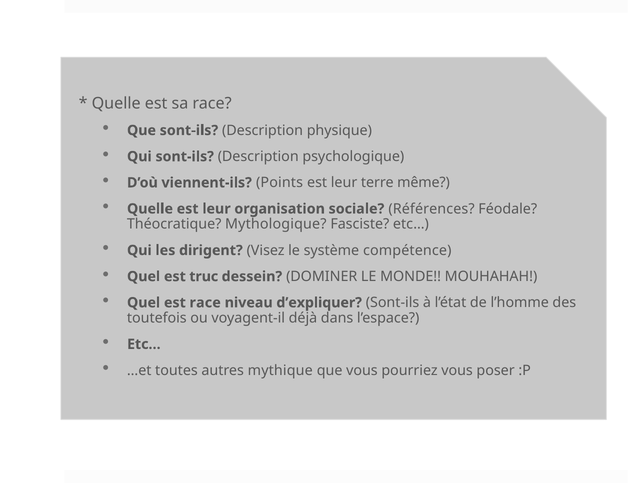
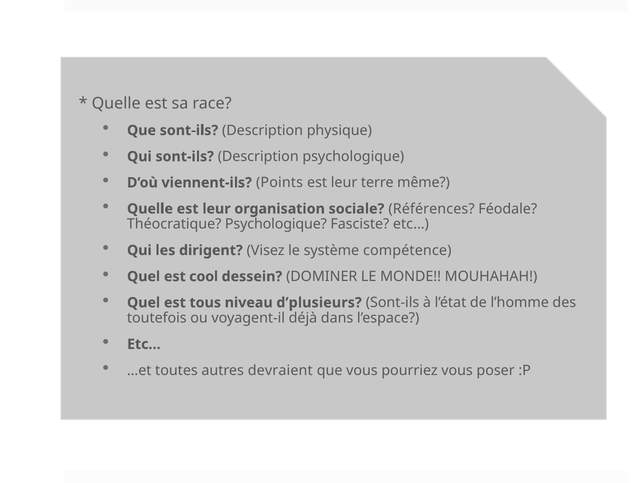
Théocratique Mythologique: Mythologique -> Psychologique (276, 224)
truc: truc -> cool (204, 277)
est race: race -> tous (205, 303)
d’expliquer: d’expliquer -> d’plusieurs (319, 303)
mythique: mythique -> devraient (280, 370)
